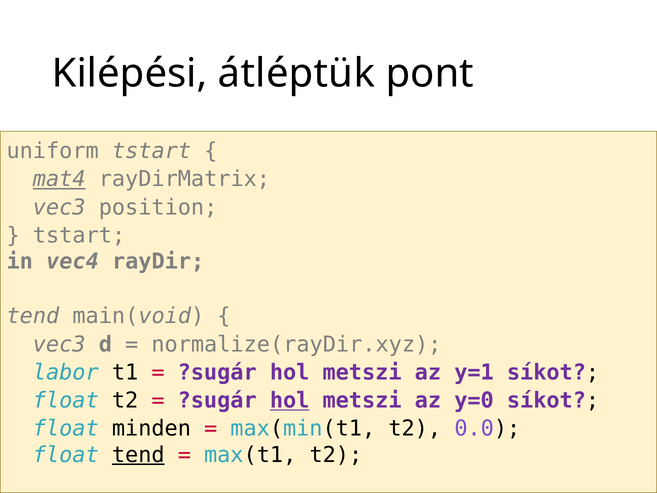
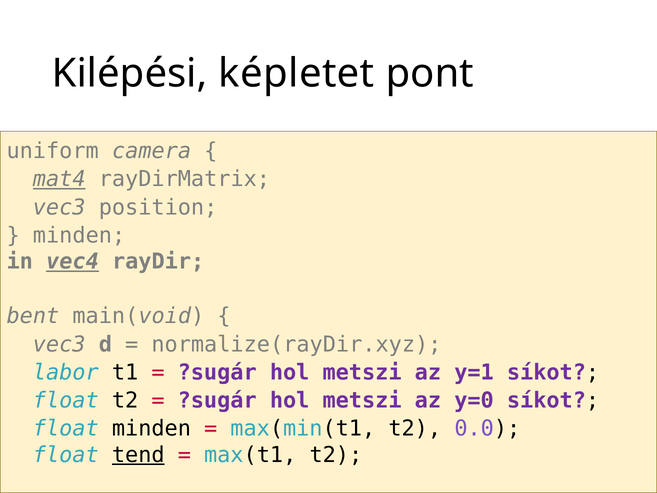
átléptük: átléptük -> képletet (296, 74)
uniform tstart: tstart -> camera (152, 151)
tstart: tstart -> minden (79, 235)
vec4 underline: none -> present (72, 262)
tend: tend -> bent (33, 316)
hol underline: present -> none (290, 400)
